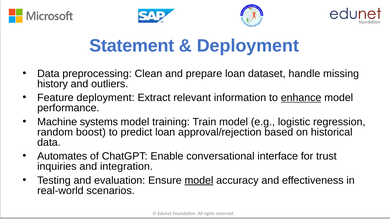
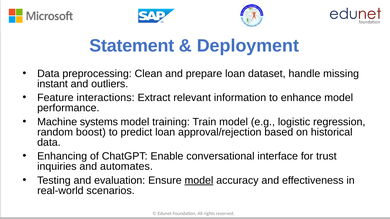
history: history -> instant (52, 84)
Feature deployment: deployment -> interactions (106, 98)
enhance underline: present -> none (301, 98)
Automates: Automates -> Enhancing (62, 156)
integration: integration -> automates (126, 167)
